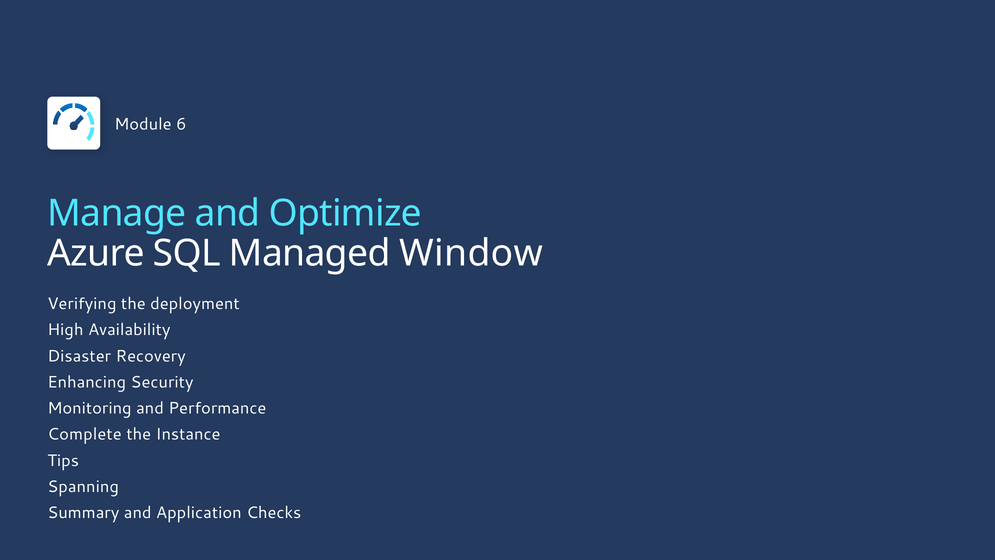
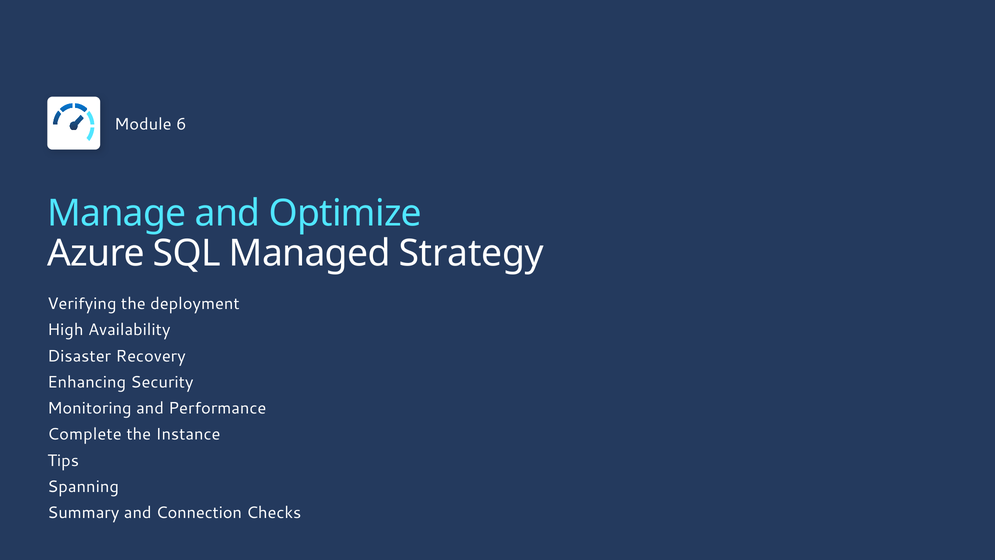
Window: Window -> Strategy (471, 254)
Application: Application -> Connection (199, 513)
